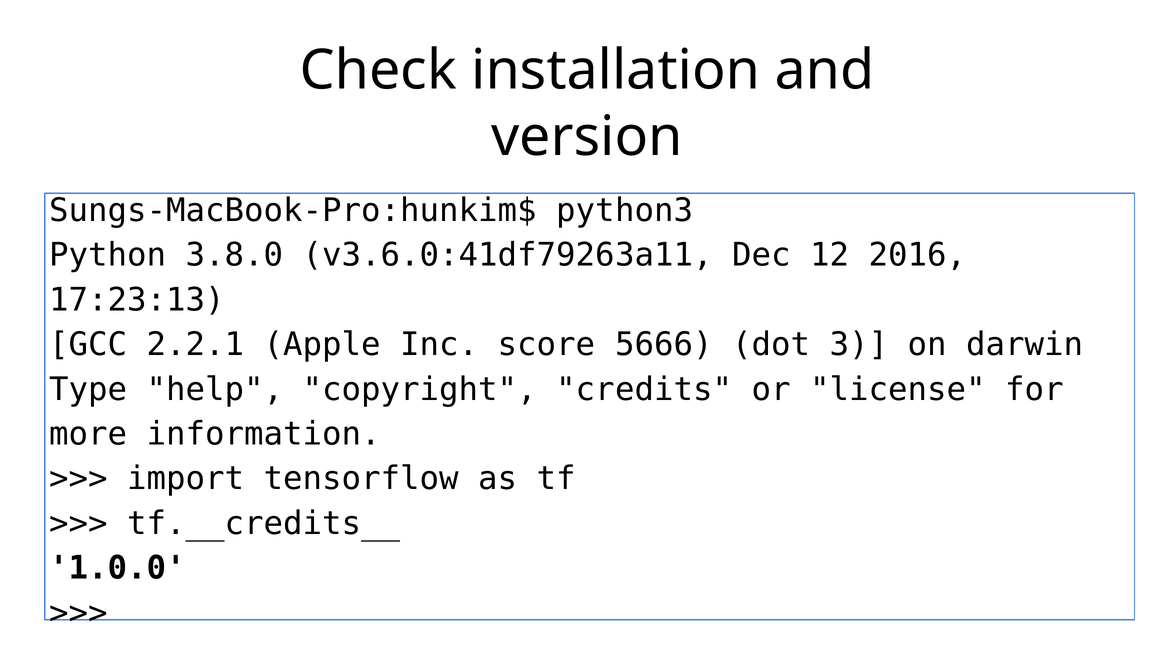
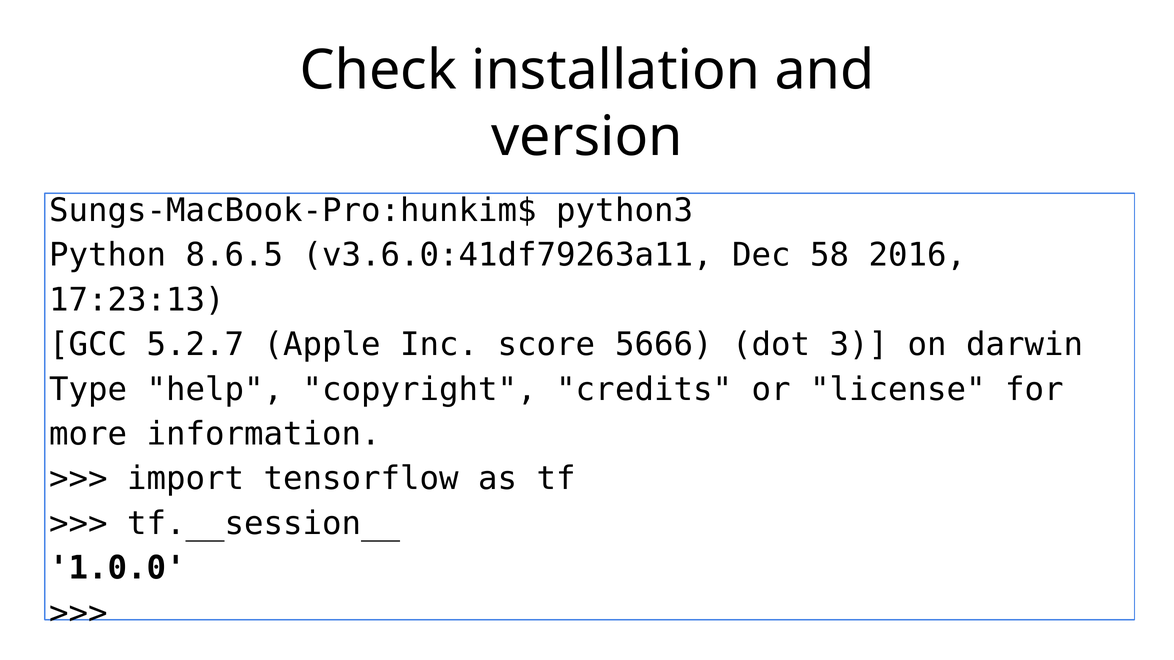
3.8.0: 3.8.0 -> 8.6.5 (234, 255)
12: 12 -> 58 (830, 255)
2.2.1: 2.2.1 -> 5.2.7 (195, 345)
tf.__credits__: tf.__credits__ -> tf.__session__ (264, 524)
